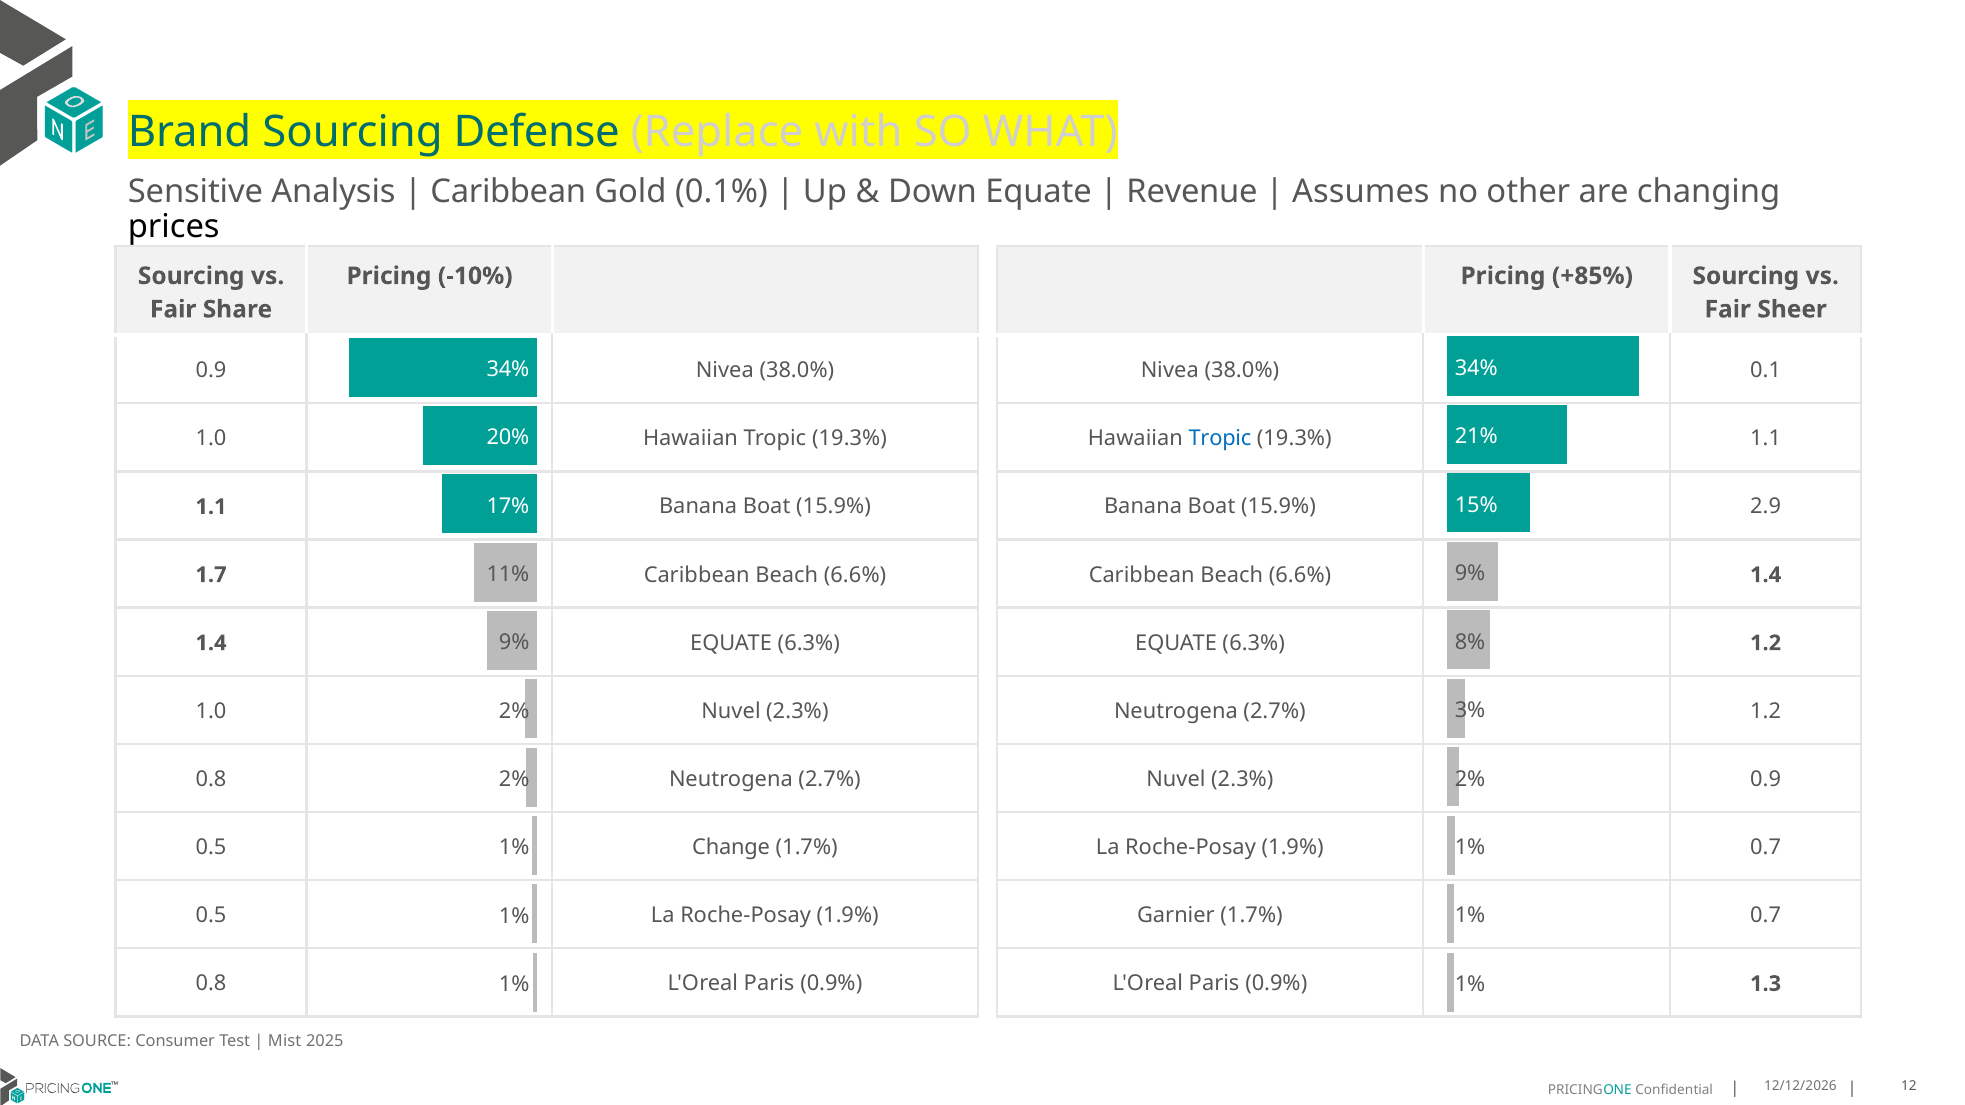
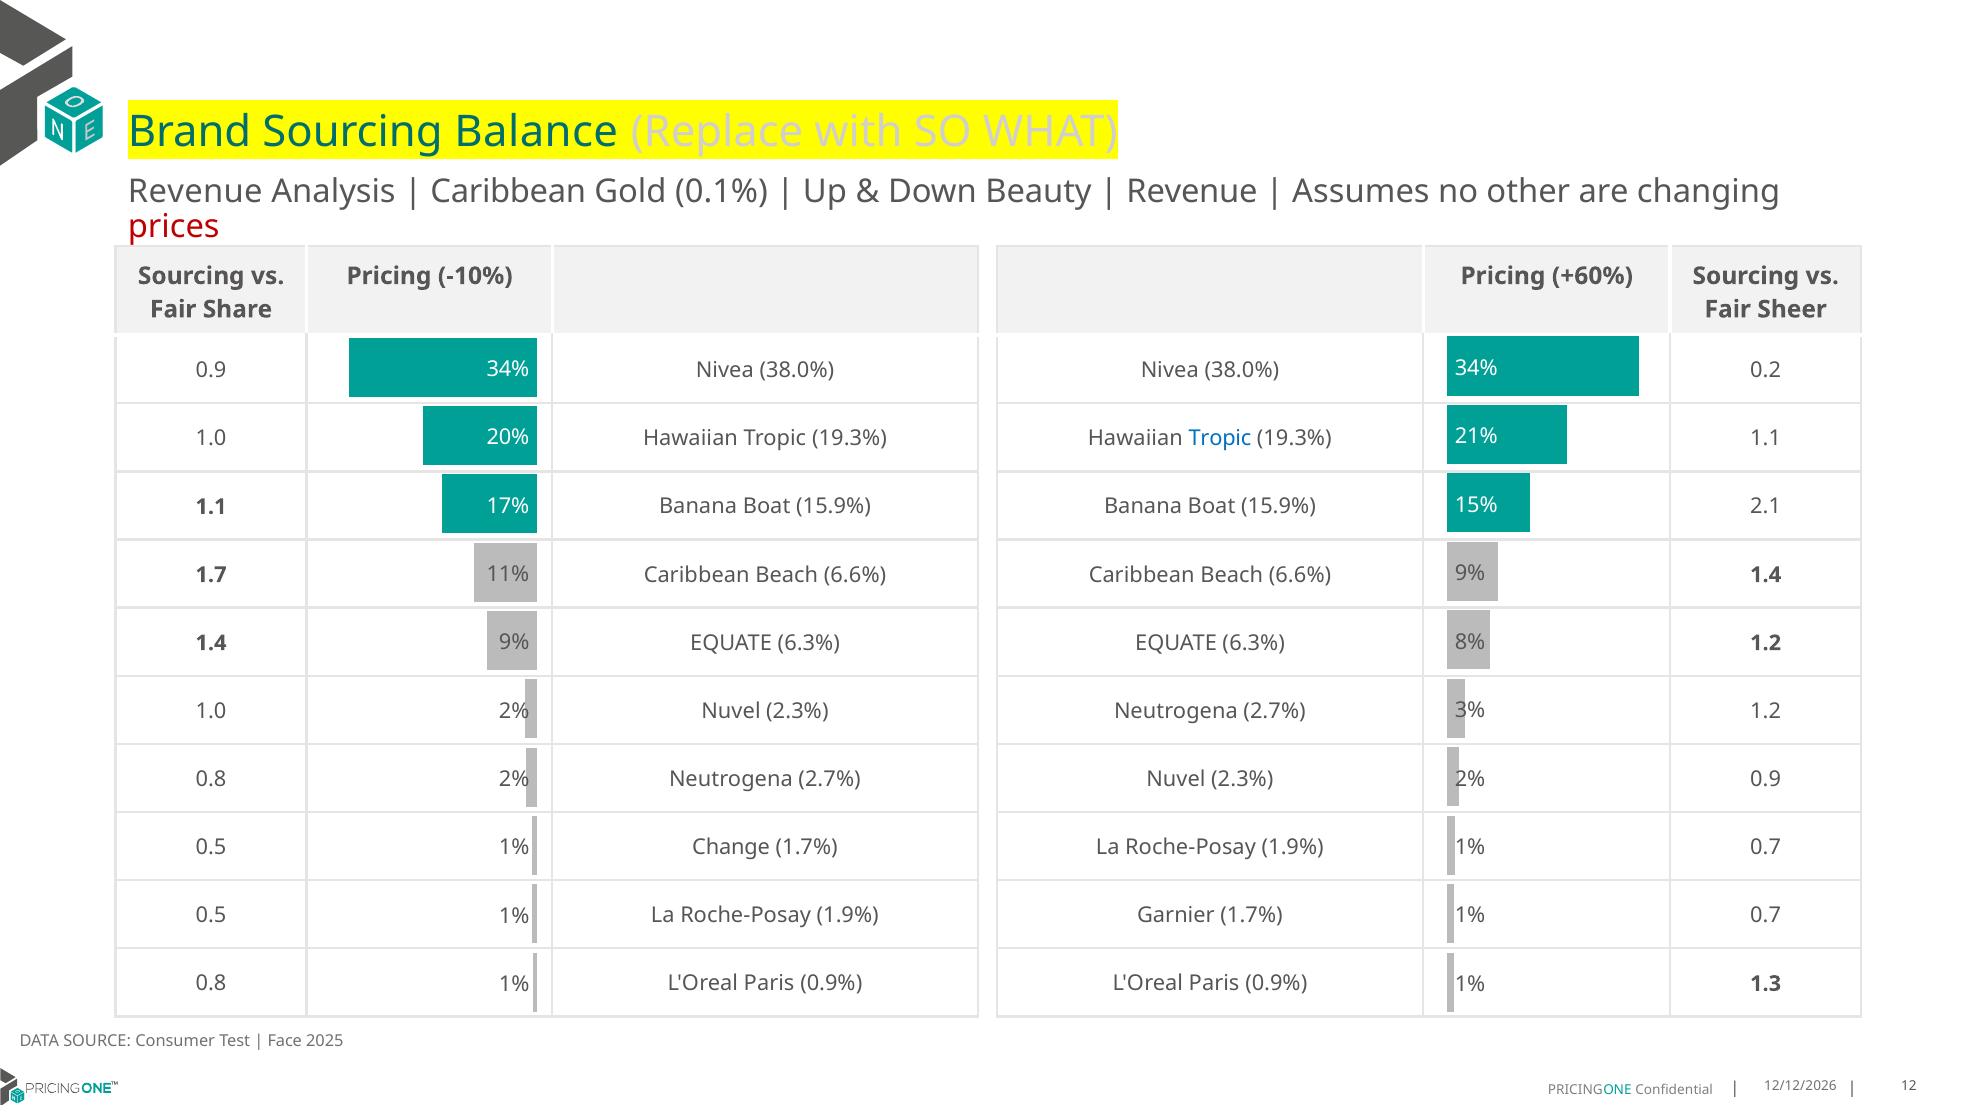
Defense: Defense -> Balance (536, 132)
Sensitive: Sensitive -> Revenue (195, 192)
Down Equate: Equate -> Beauty (1039, 192)
prices colour: black -> red (174, 227)
+85%: +85% -> +60% (1592, 276)
0.1: 0.1 -> 0.2 (1766, 371)
2.9: 2.9 -> 2.1 (1766, 507)
Mist: Mist -> Face (285, 1041)
